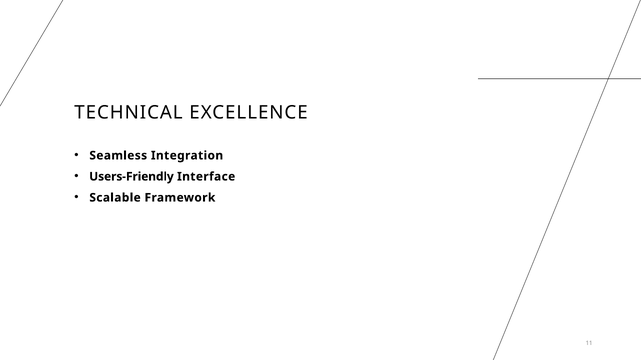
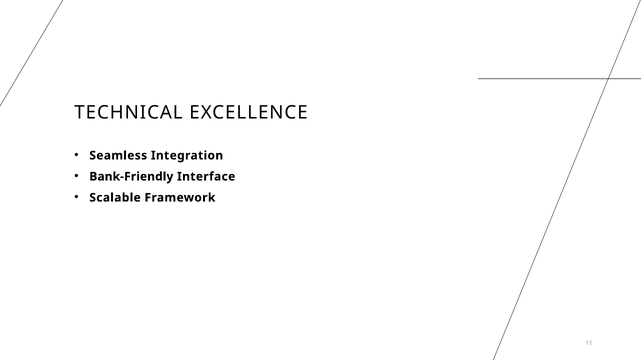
Users-Friendly: Users-Friendly -> Bank-Friendly (131, 177)
